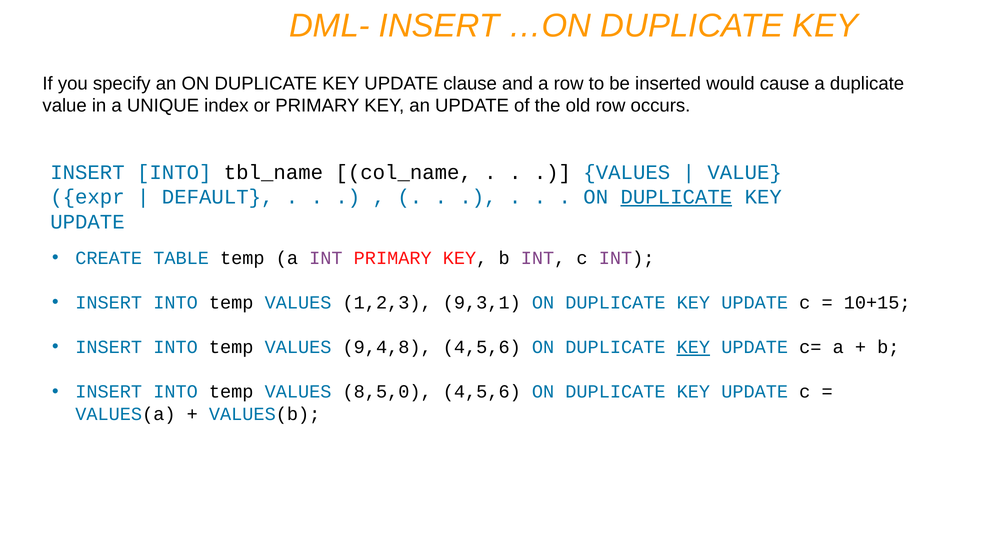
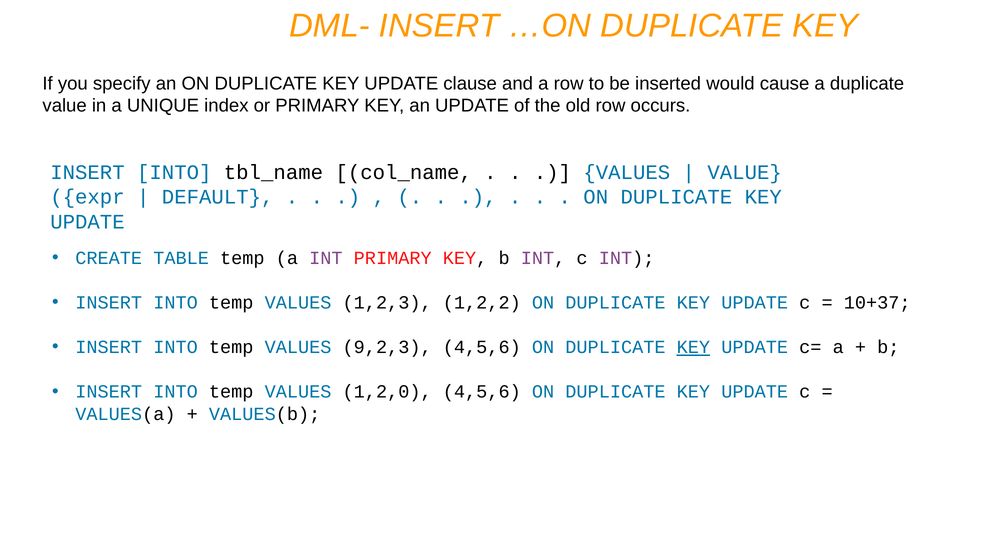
DUPLICATE underline: present -> none (676, 197)
9,3,1: 9,3,1 -> 1,2,2 (482, 303)
10+15: 10+15 -> 10+37 (877, 303)
9,4,8: 9,4,8 -> 9,2,3 (387, 347)
8,5,0: 8,5,0 -> 1,2,0 (387, 392)
